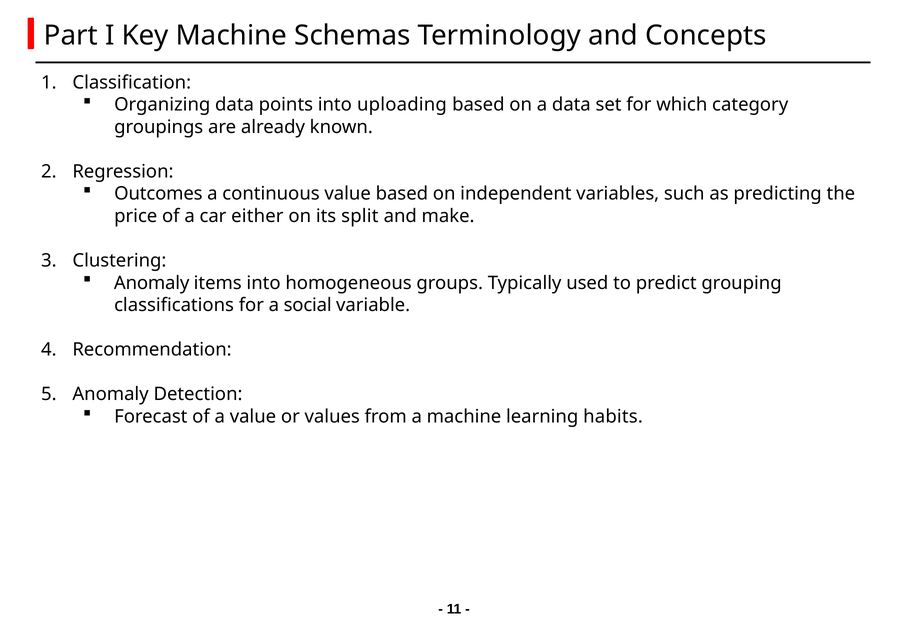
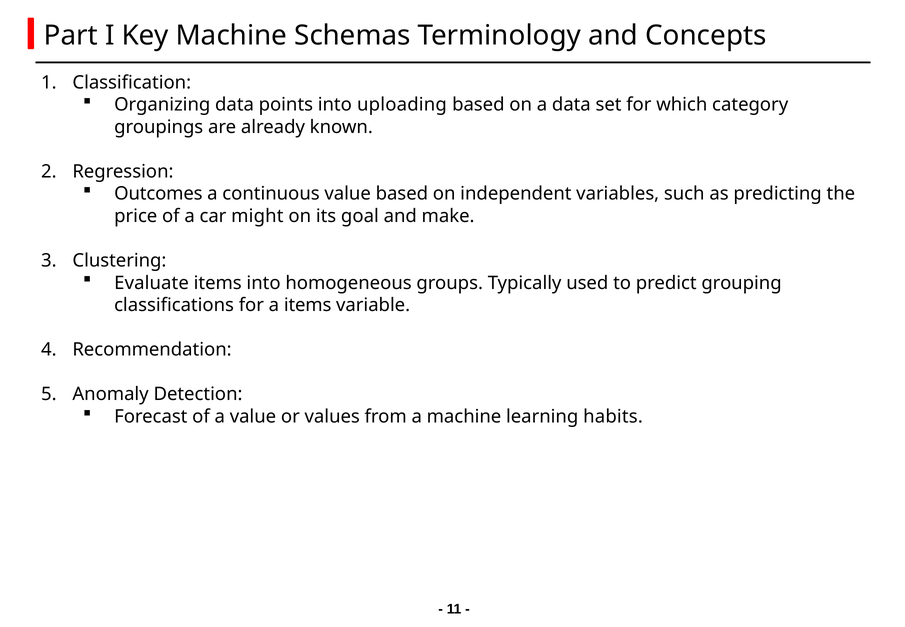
either: either -> might (257, 216)
split: split -> goal (360, 216)
Anomaly: Anomaly -> Evaluate (152, 283)
a social: social -> items (308, 305)
